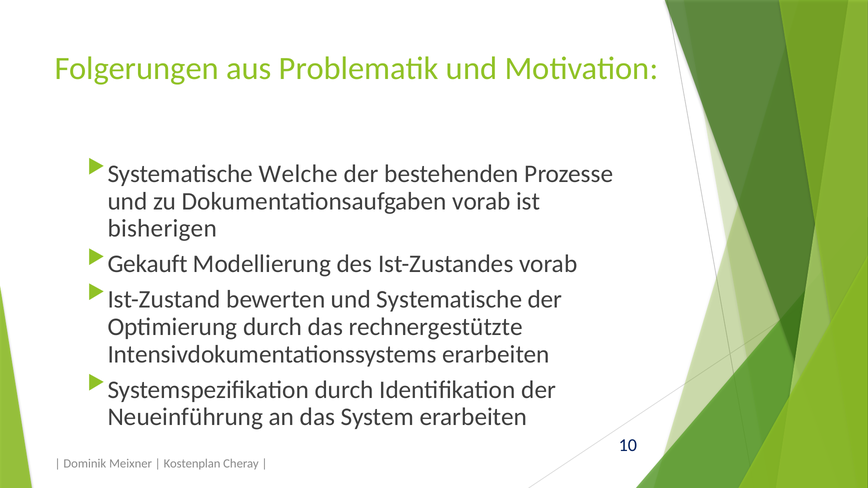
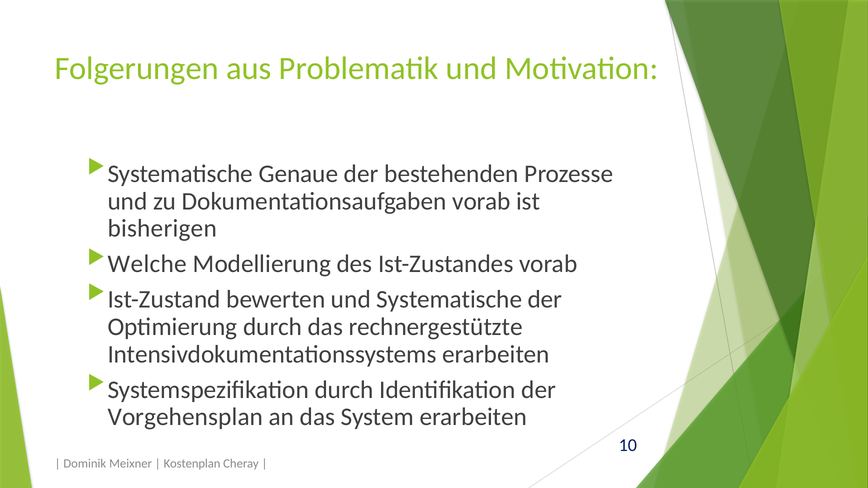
Welche: Welche -> Genaue (299, 174)
Gekauft: Gekauft -> Welche (147, 264)
Neueinführung: Neueinführung -> Vorgehensplan (185, 417)
